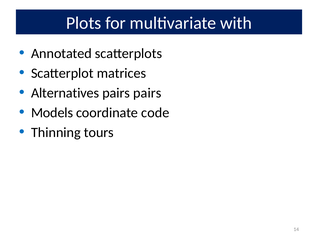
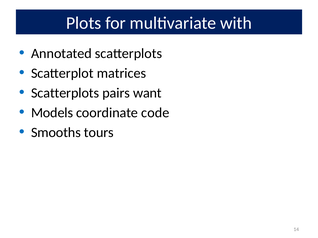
Alternatives: Alternatives -> Scatterplots (65, 93)
pairs pairs: pairs -> want (147, 93)
Thinning: Thinning -> Smooths (56, 133)
